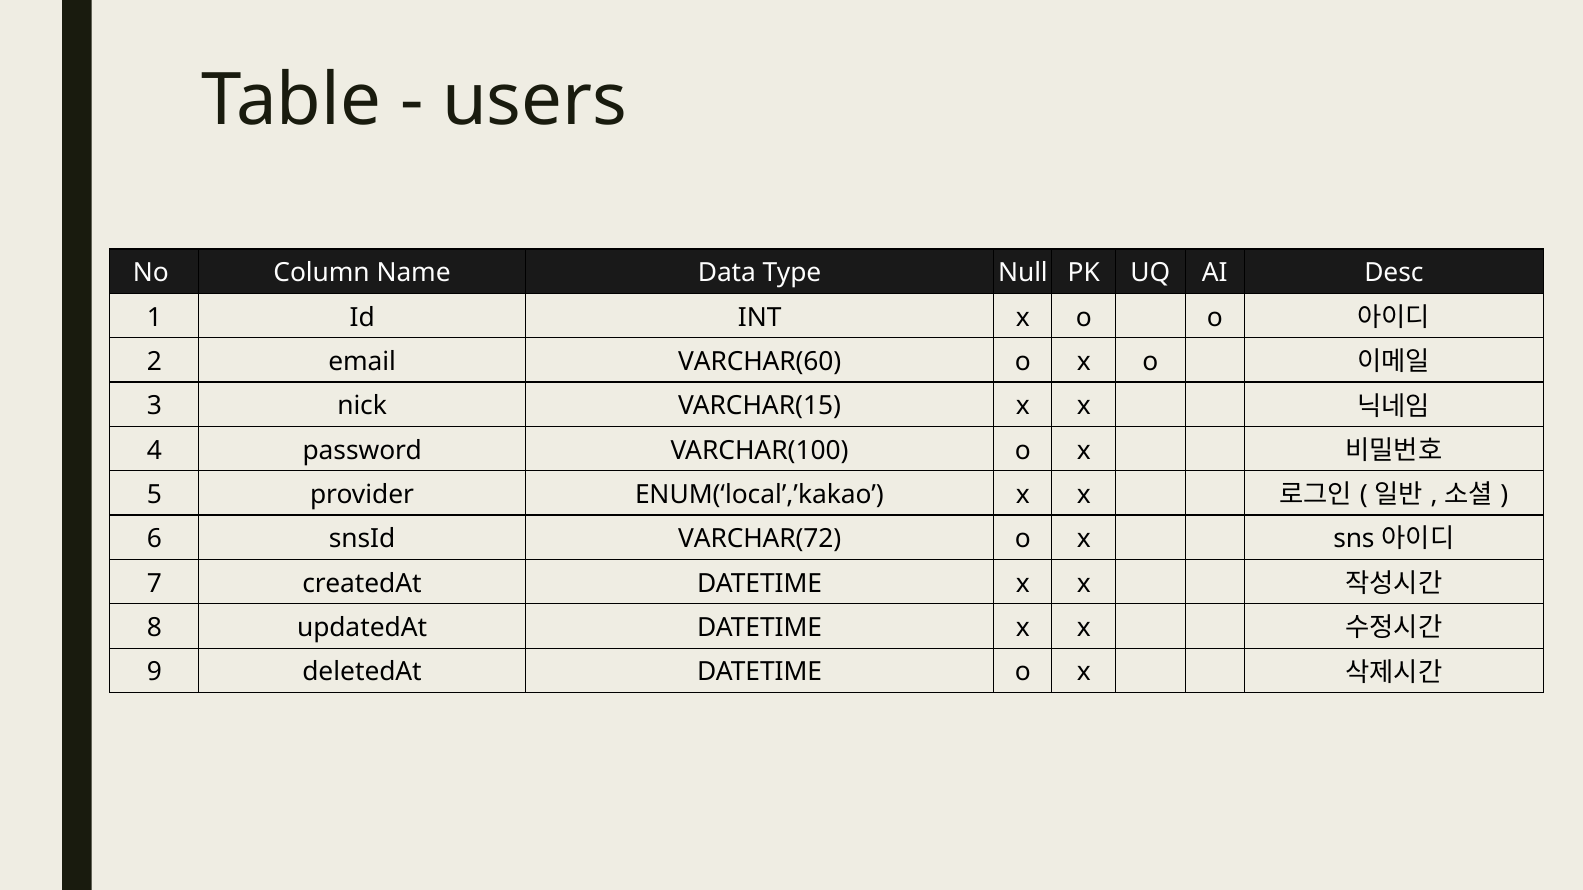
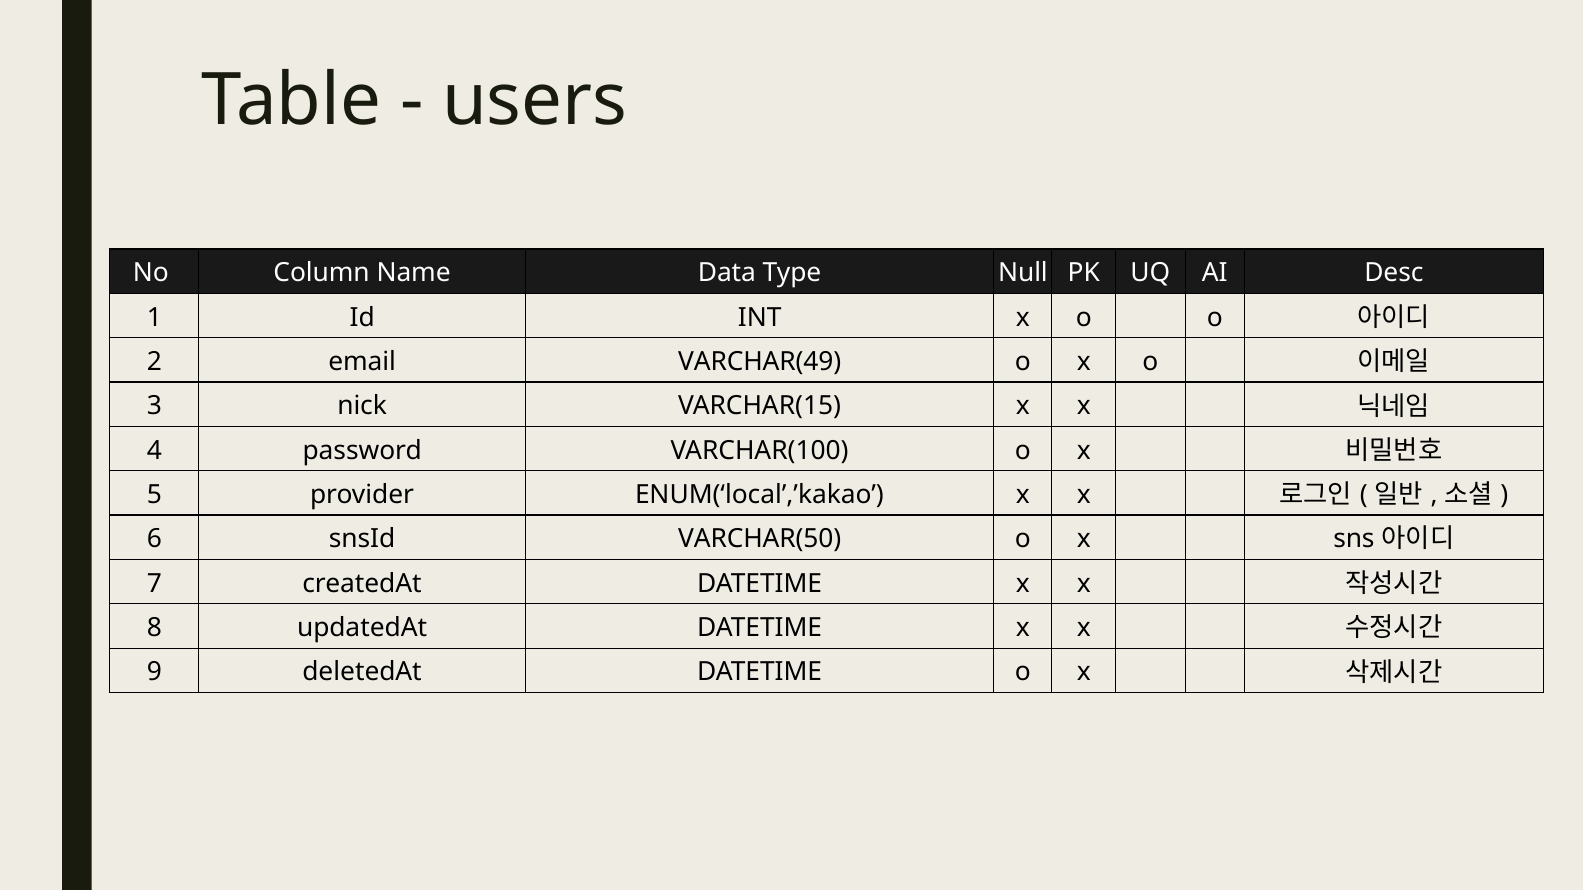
VARCHAR(60: VARCHAR(60 -> VARCHAR(49 (760, 362)
VARCHAR(72: VARCHAR(72 -> VARCHAR(50 (760, 539)
